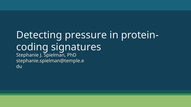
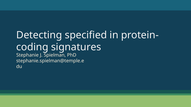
pressure: pressure -> specified (86, 35)
